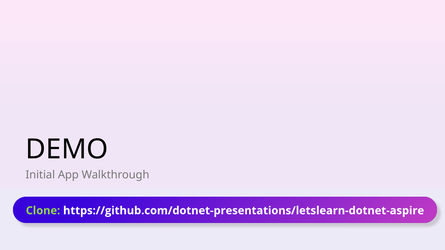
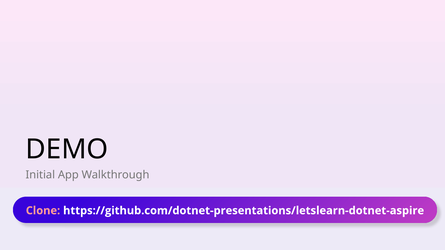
Clone colour: light green -> pink (43, 211)
